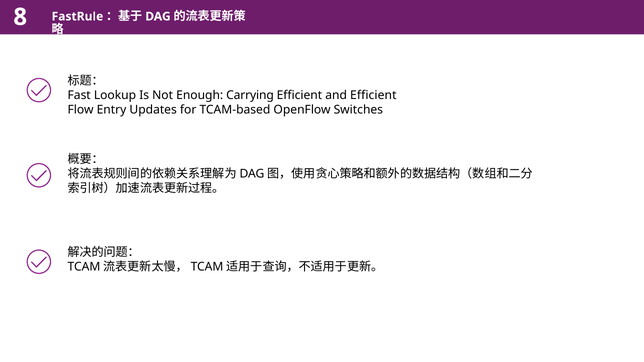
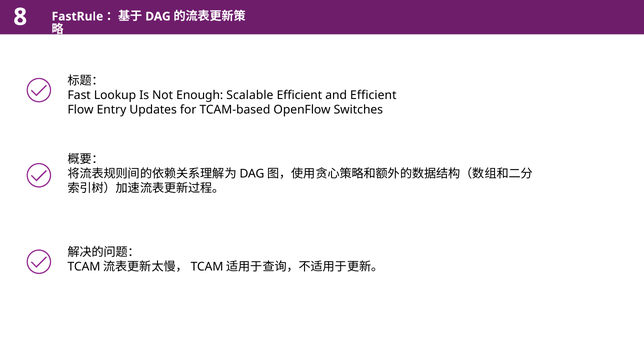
Carrying: Carrying -> Scalable (250, 96)
